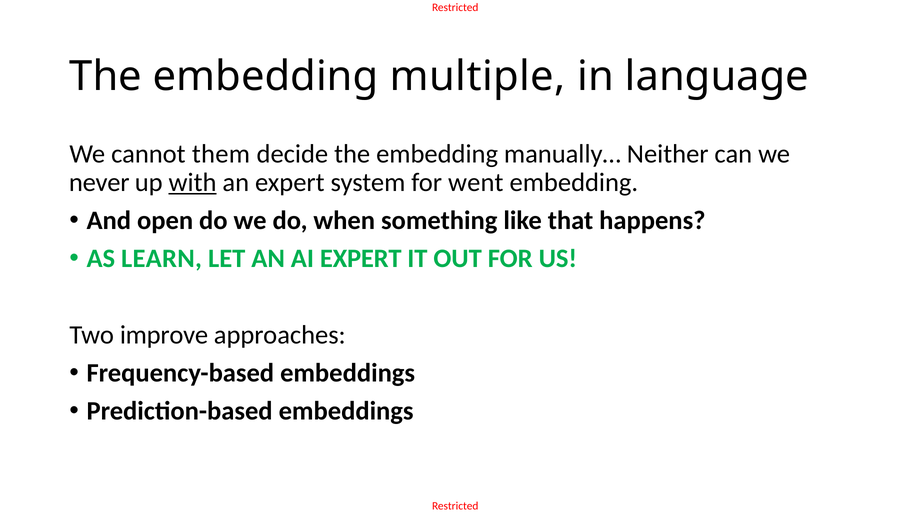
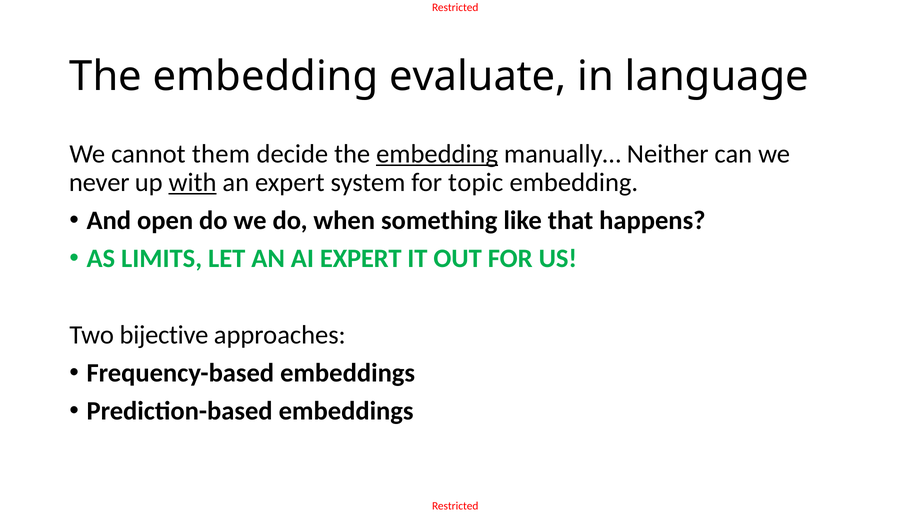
multiple: multiple -> evaluate (478, 77)
embedding underline: none -> present (437, 154)
went: went -> topic (476, 183)
LEARN: LEARN -> LIMITS (162, 259)
improve: improve -> bijective (164, 335)
